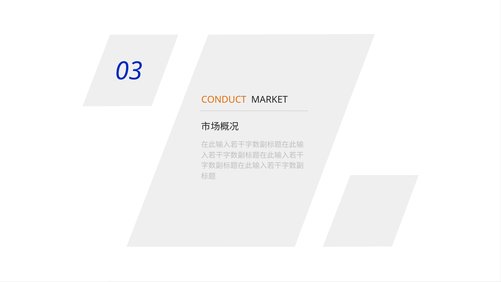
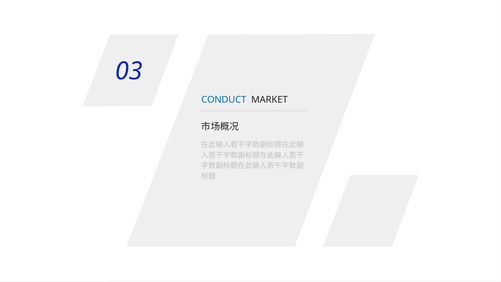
CONDUCT colour: orange -> blue (224, 100)
